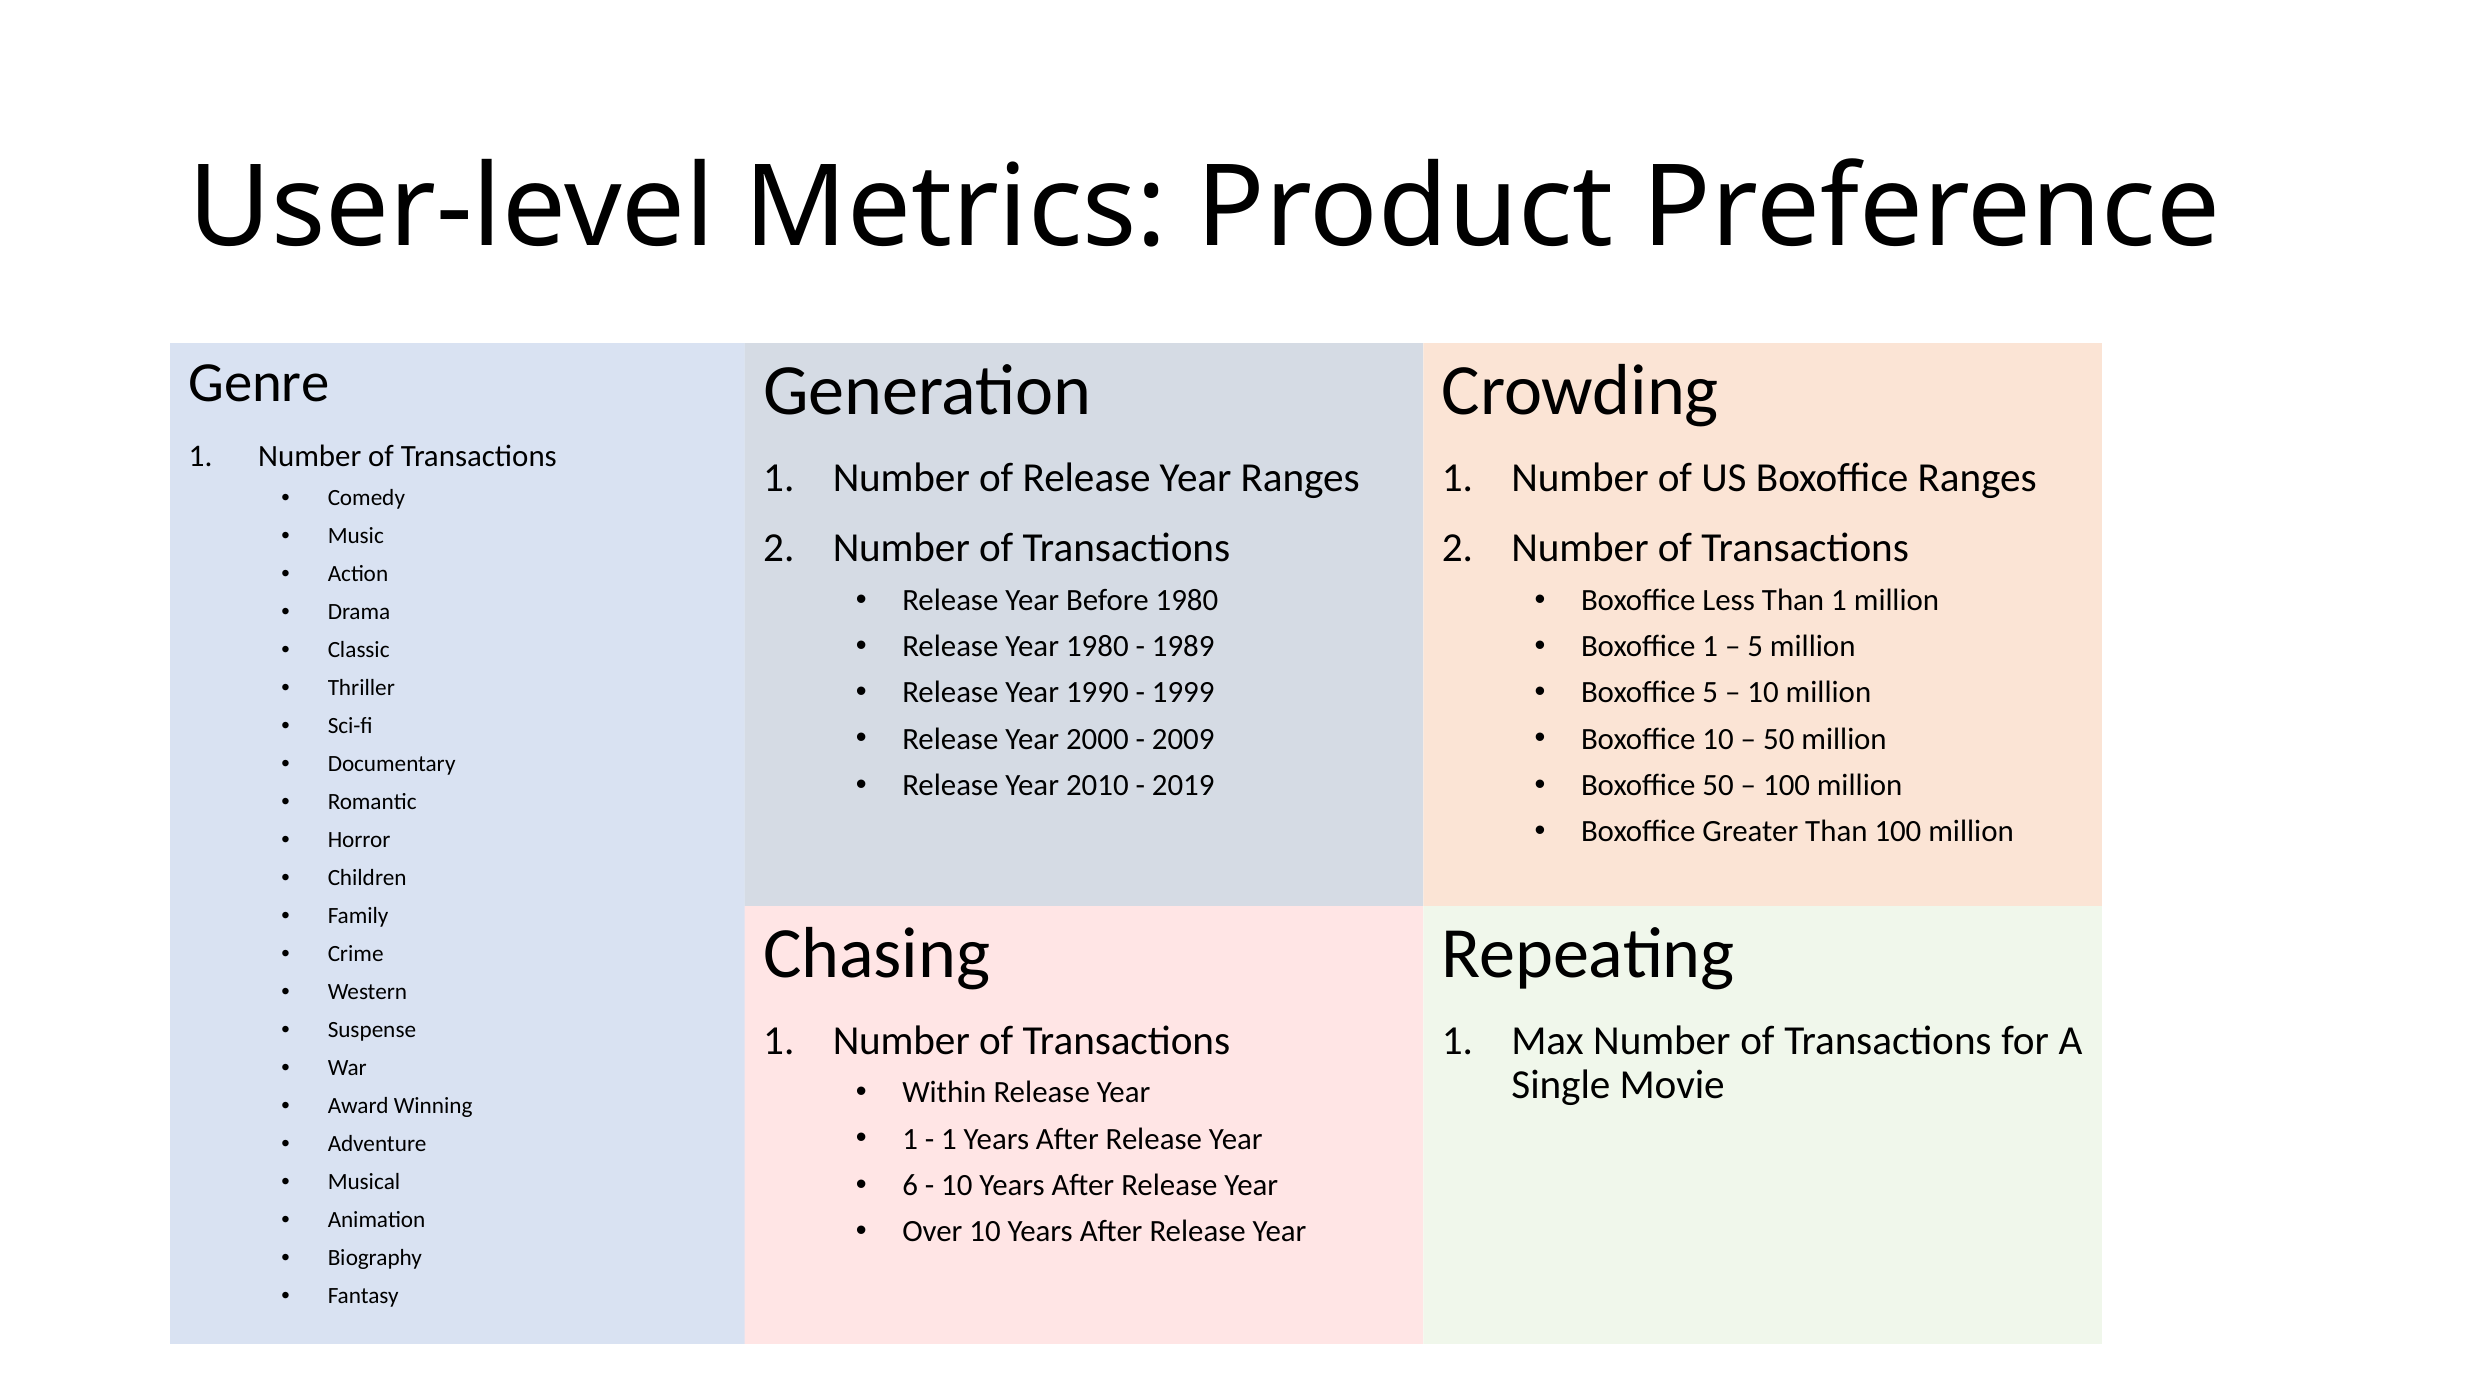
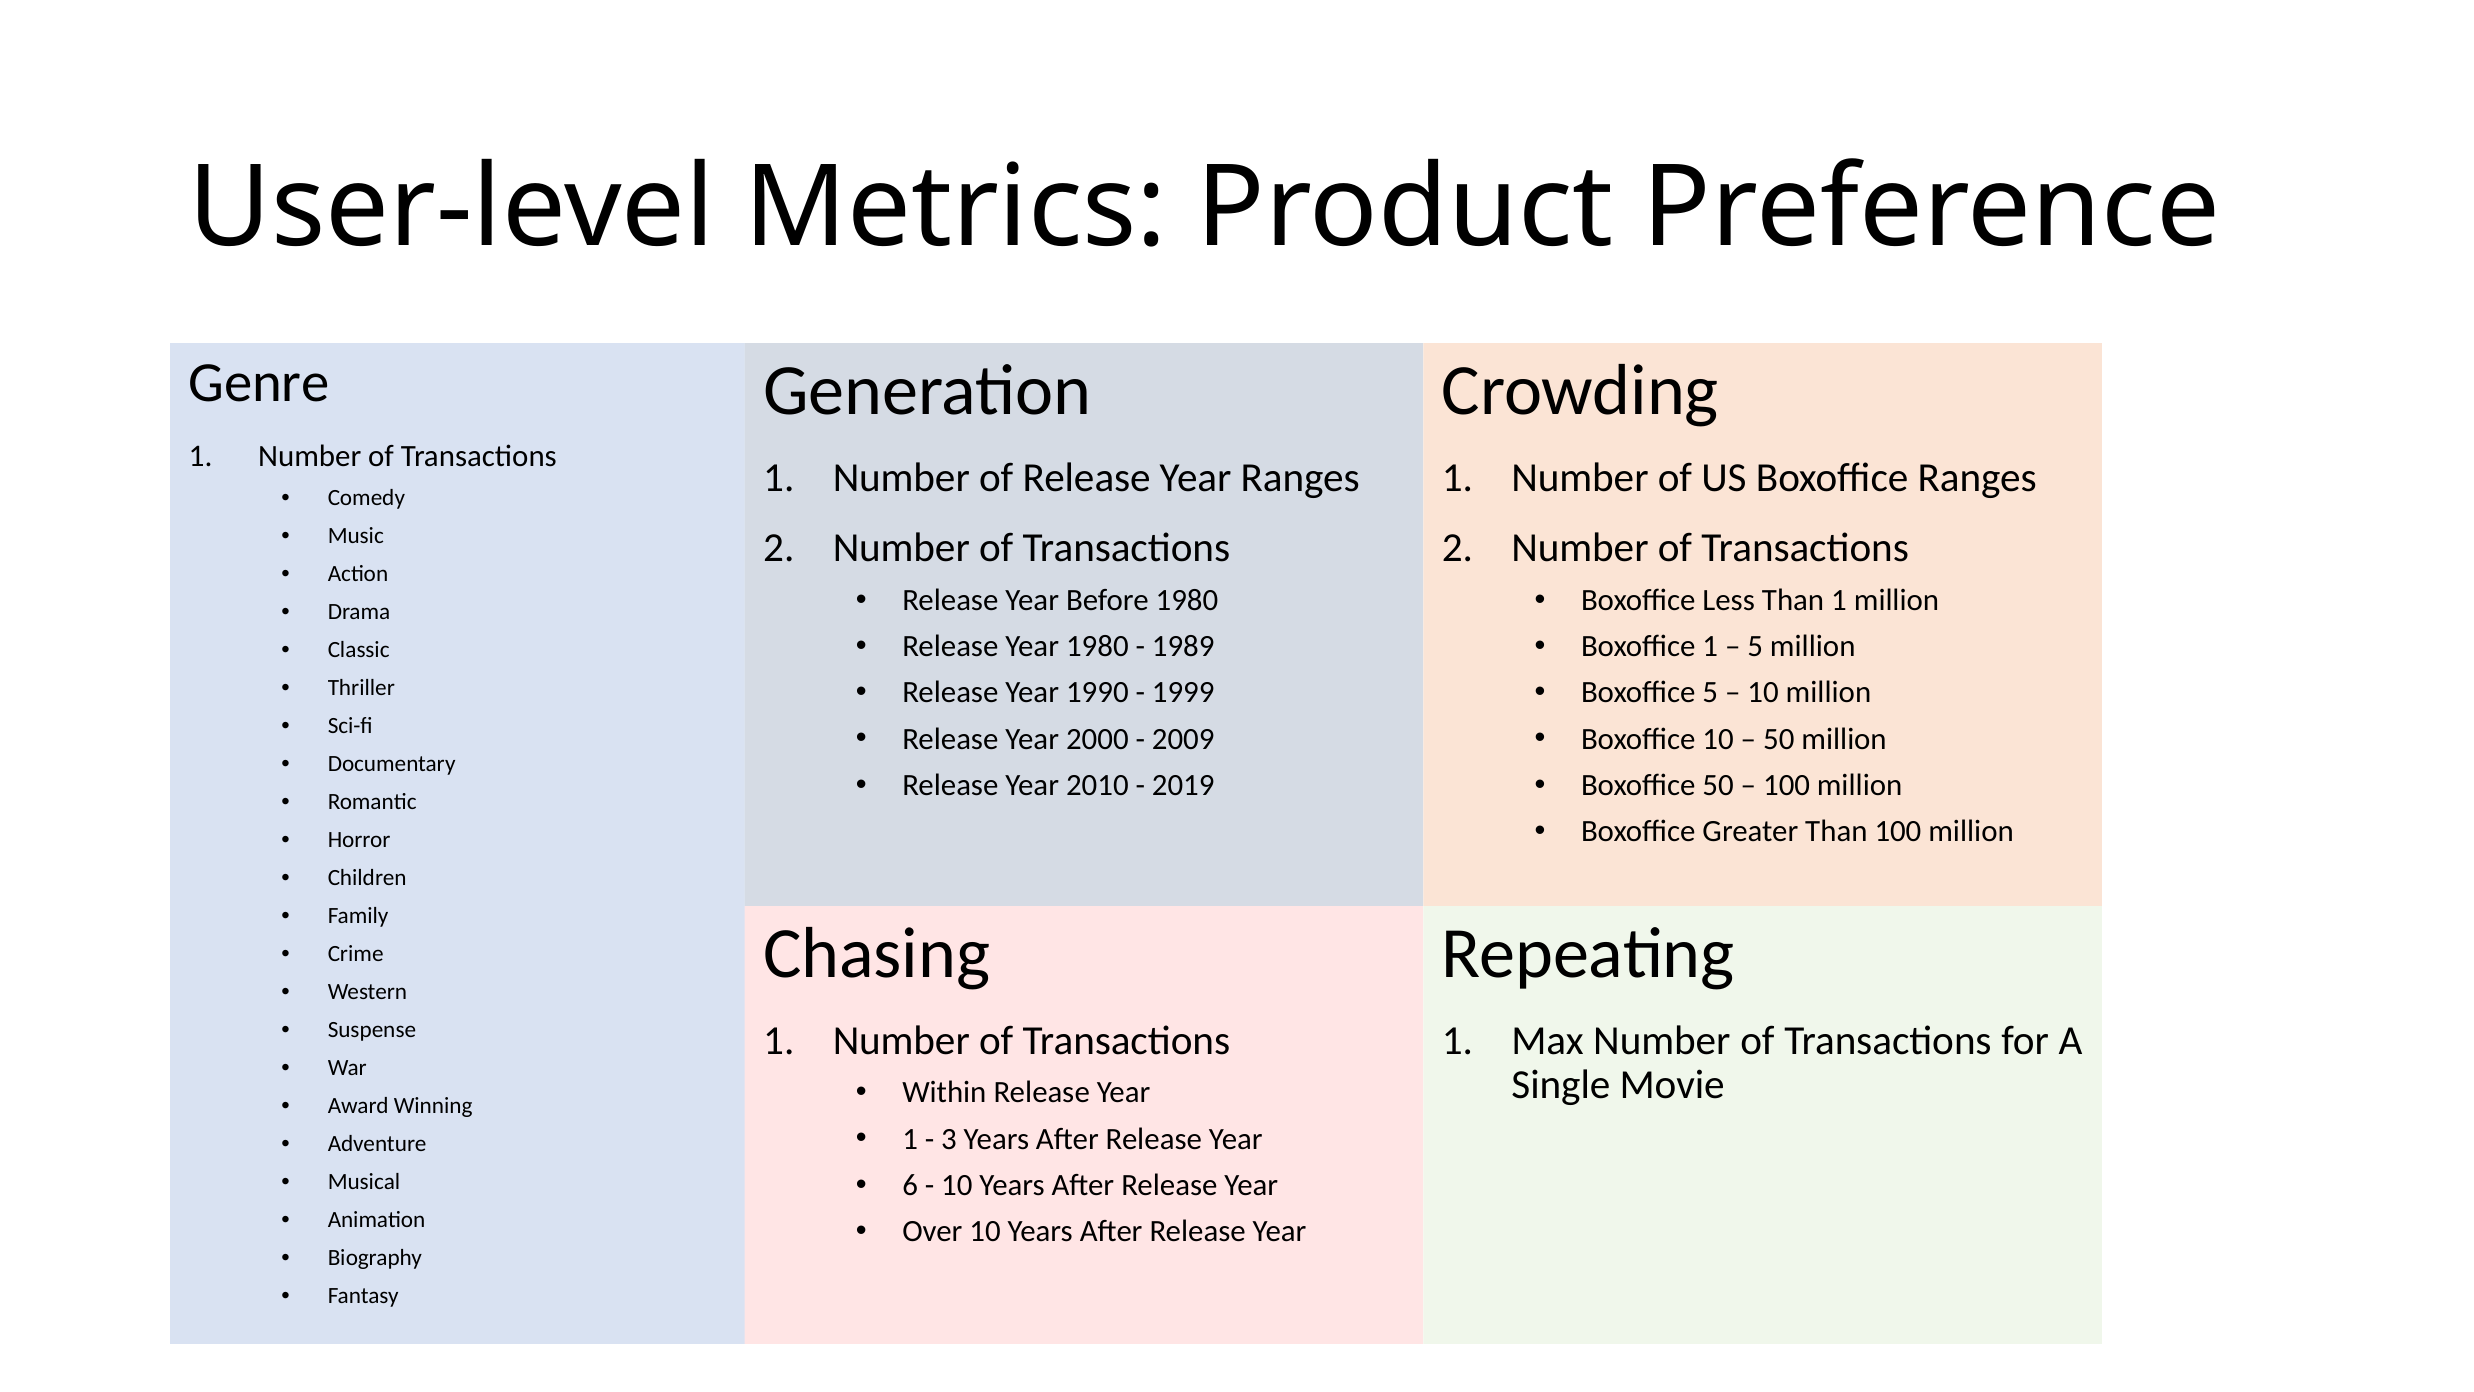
1: 1 -> 3 (949, 1139)
